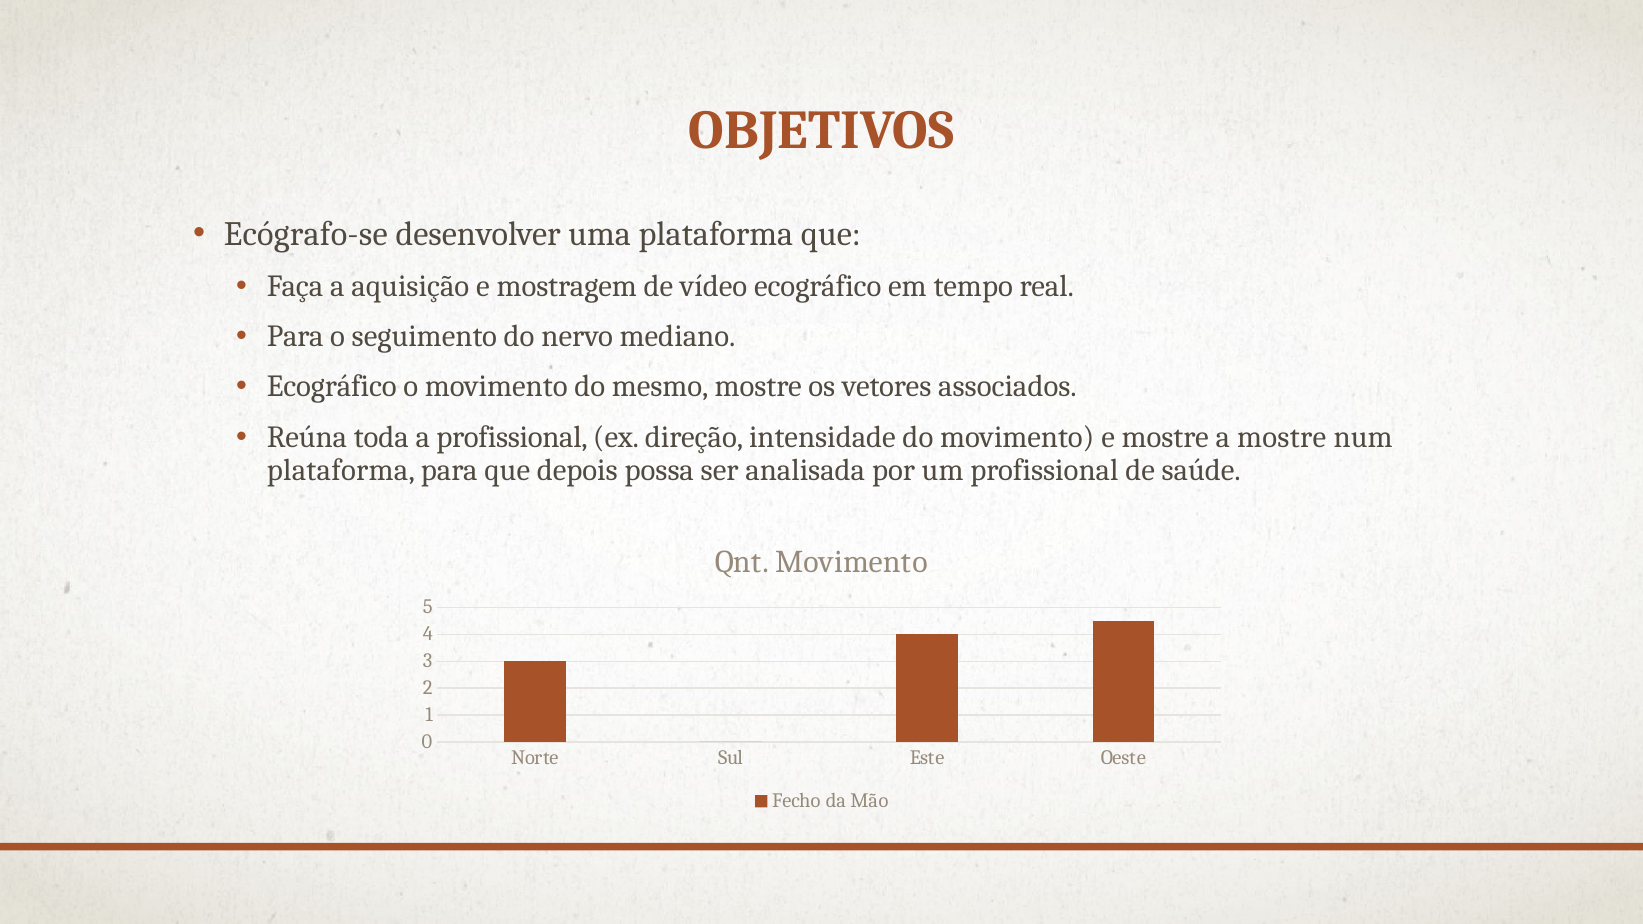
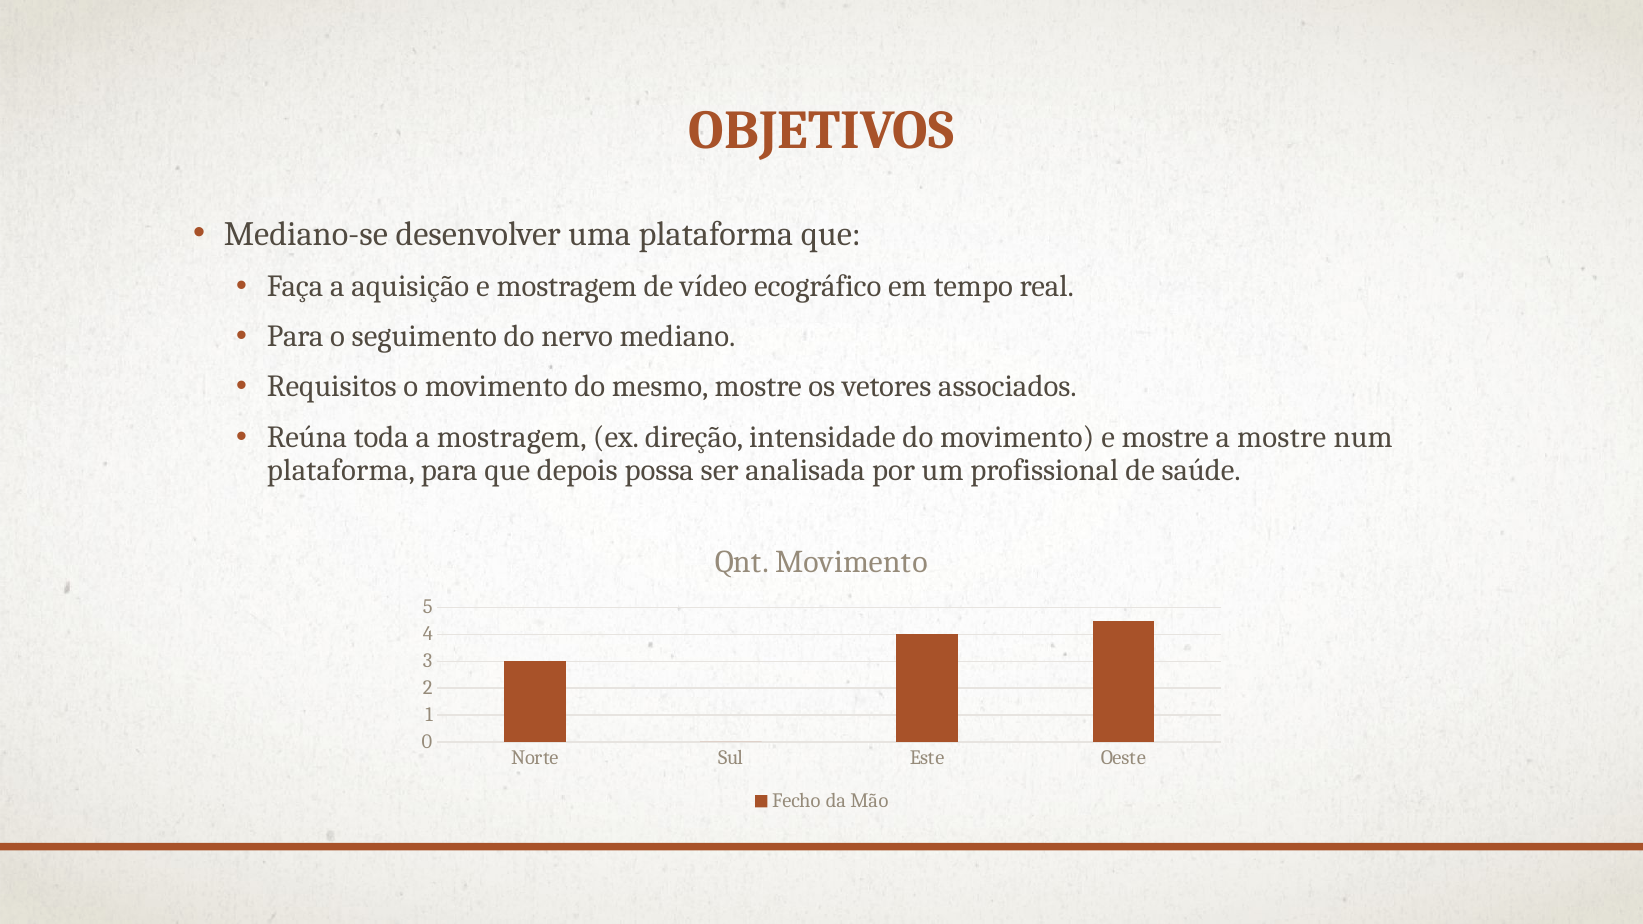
Ecógrafo-se: Ecógrafo-se -> Mediano-se (306, 234)
Ecográfico: Ecográfico -> Requisitos (332, 387)
a profissional: profissional -> mostragem (512, 437)
